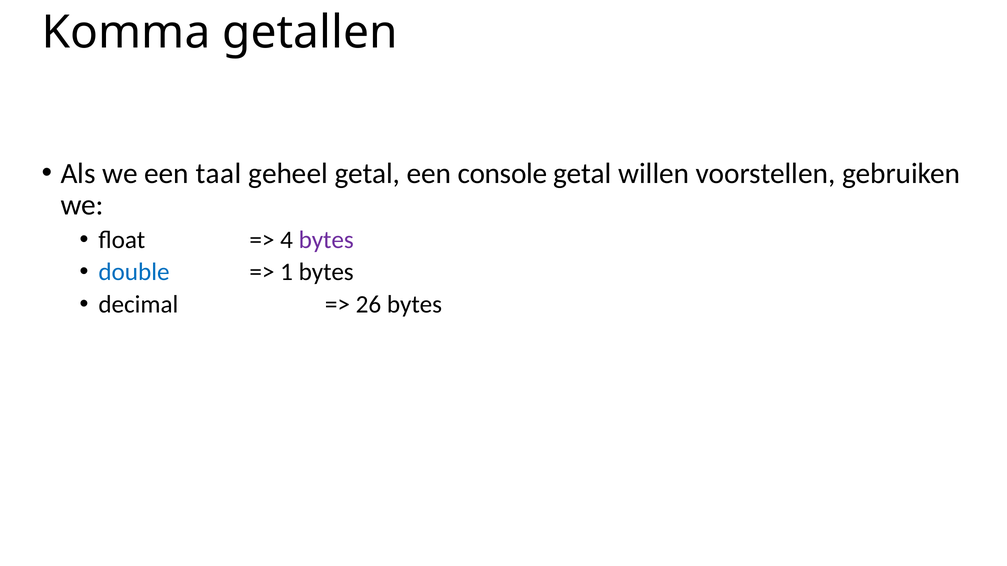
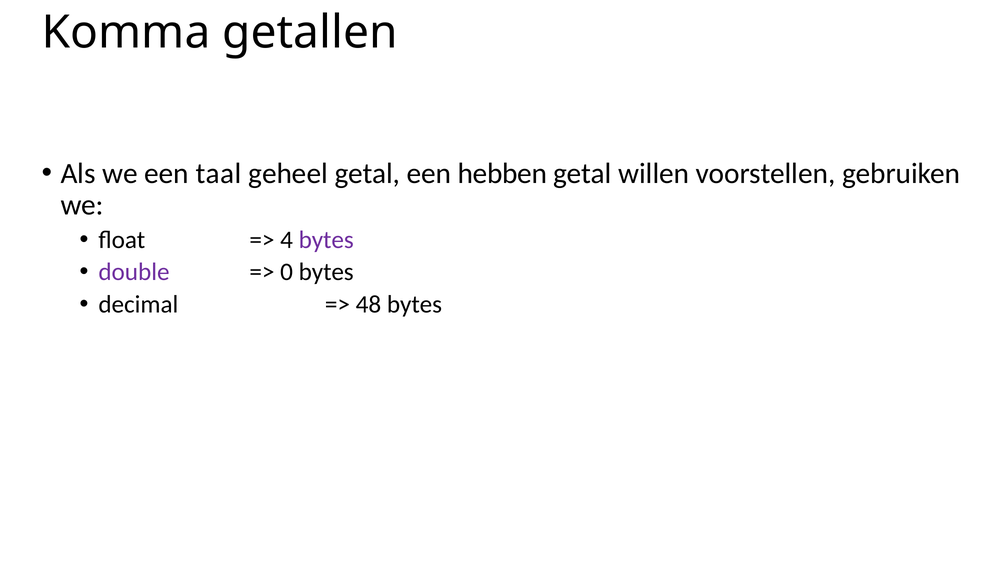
console: console -> hebben (502, 174)
double colour: blue -> purple (134, 272)
1: 1 -> 0 (287, 272)
26: 26 -> 48 (368, 305)
